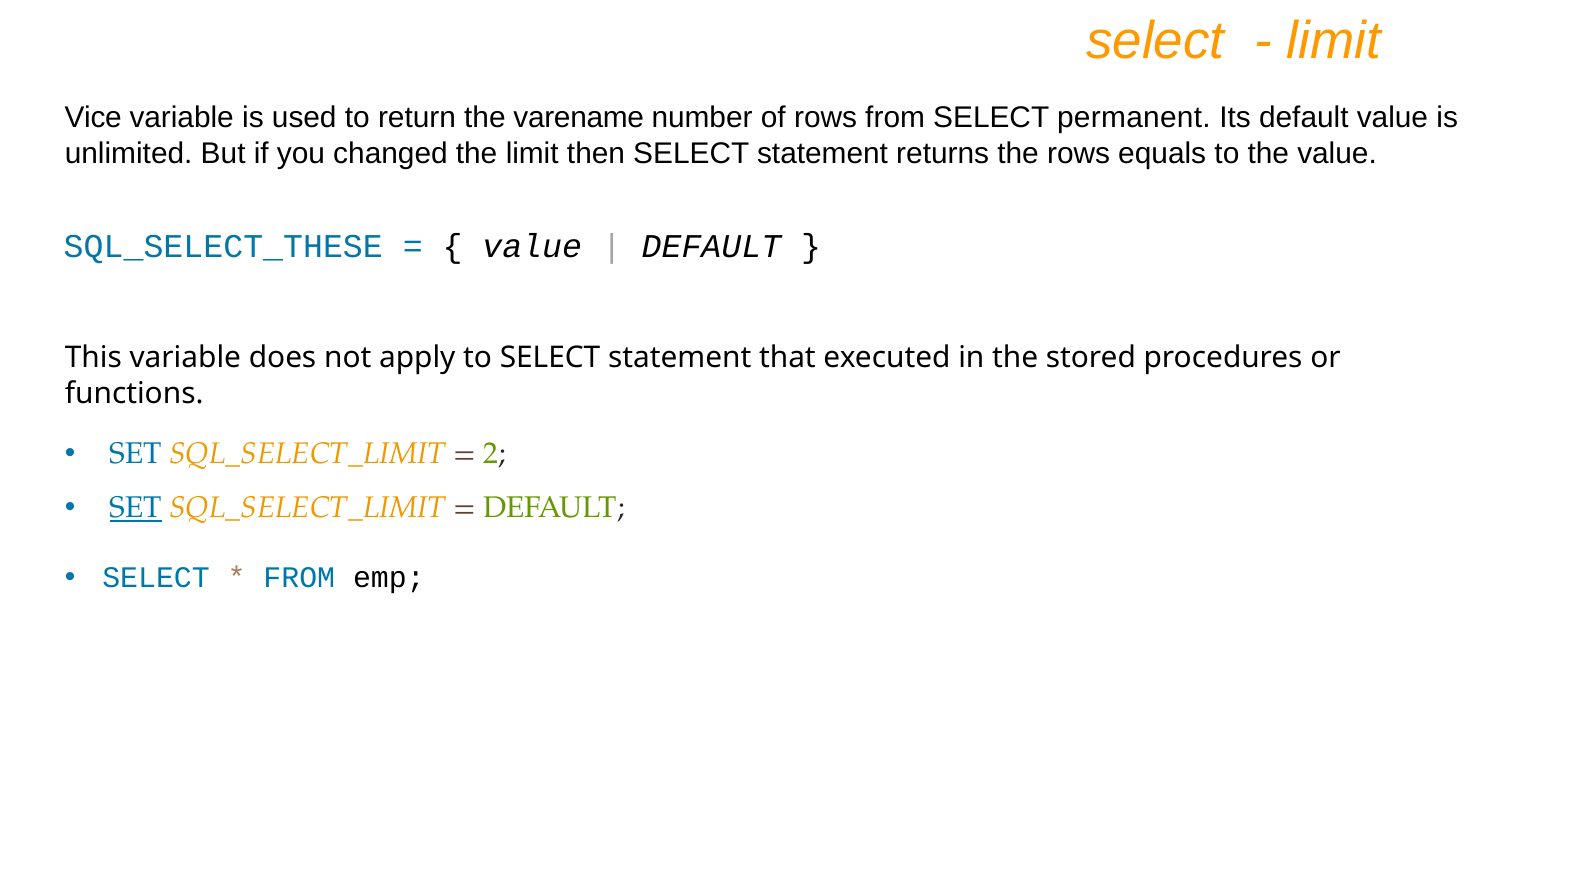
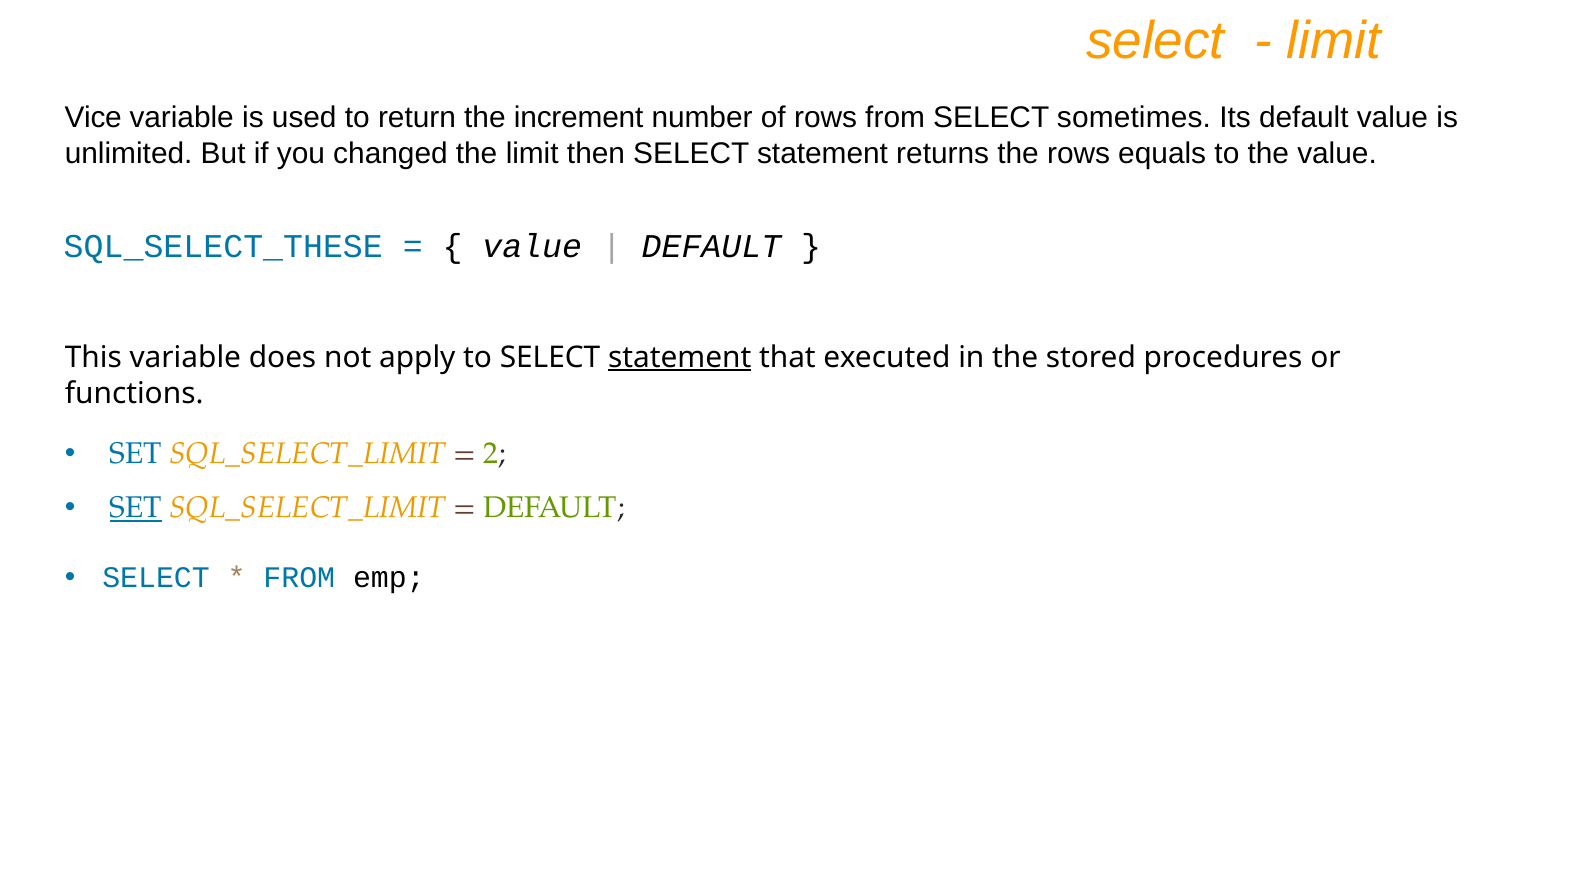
varename: varename -> increment (579, 118)
permanent: permanent -> sometimes (1134, 118)
statement underline: none -> present (680, 357)
